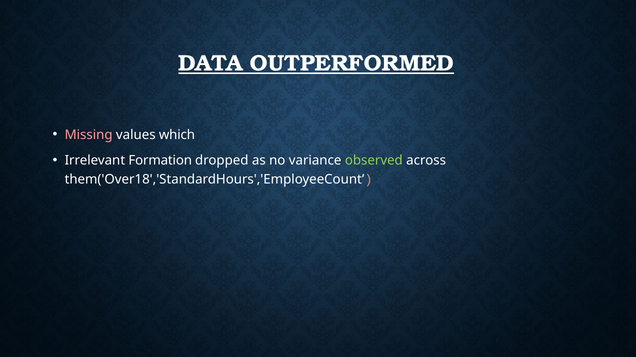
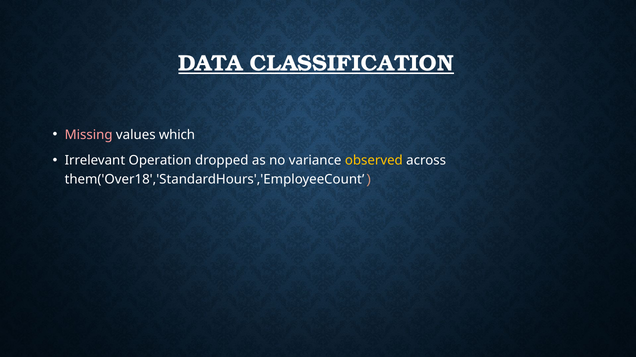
OUTPERFORMED: OUTPERFORMED -> CLASSIFICATION (352, 64)
Formation: Formation -> Operation (160, 161)
observed colour: light green -> yellow (374, 161)
